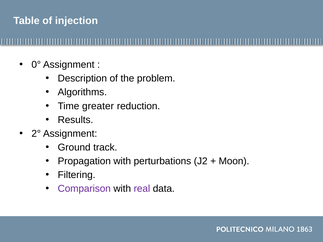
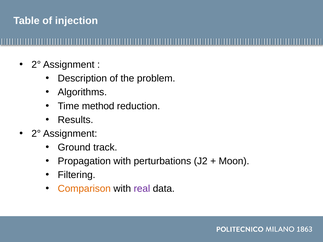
0°: 0° -> 2° (36, 65)
greater: greater -> method (98, 106)
Comparison colour: purple -> orange (84, 189)
